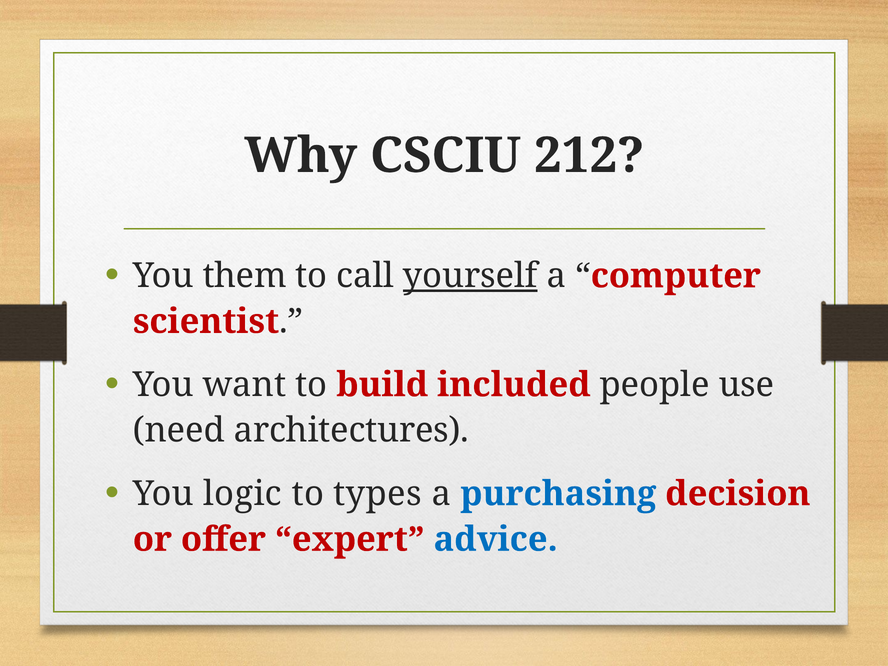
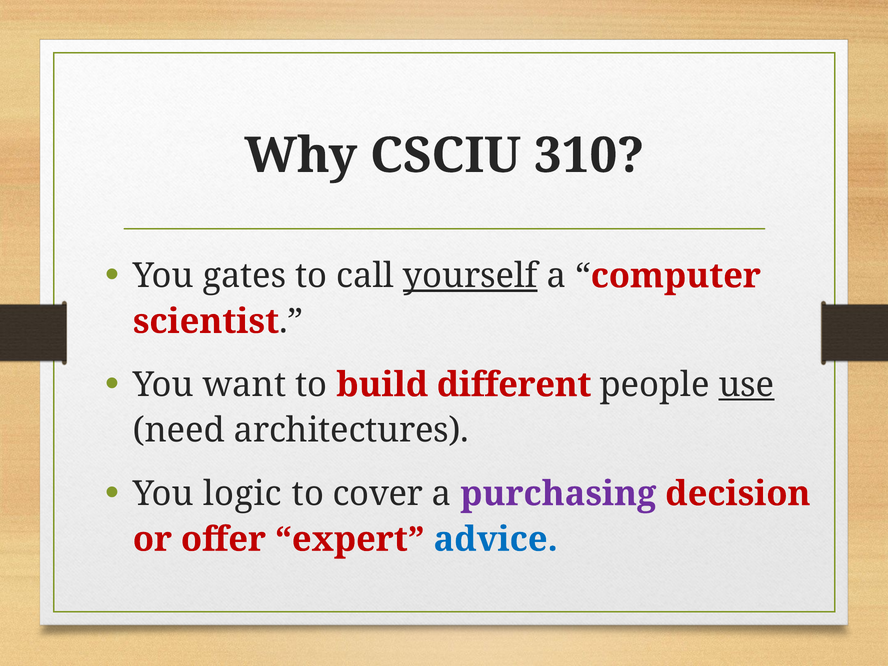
212: 212 -> 310 (589, 156)
them: them -> gates (245, 276)
included: included -> different (514, 385)
use underline: none -> present (747, 385)
types: types -> cover (378, 494)
purchasing colour: blue -> purple (558, 494)
